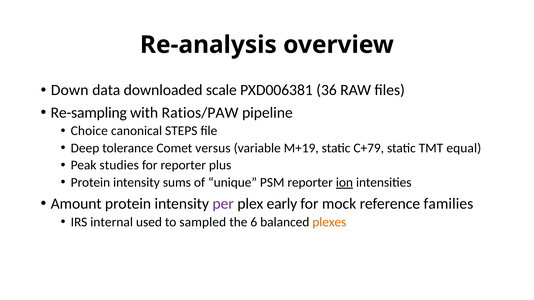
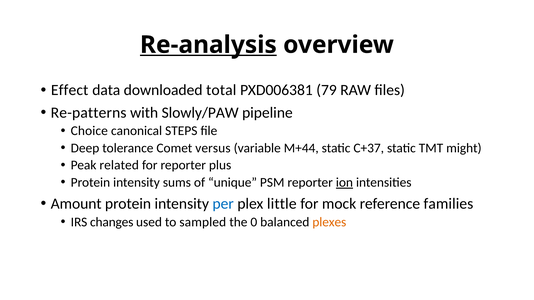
Re-analysis underline: none -> present (208, 45)
Down: Down -> Effect (70, 90)
scale: scale -> total (221, 90)
36: 36 -> 79 (327, 90)
Re-sampling: Re-sampling -> Re-patterns (89, 113)
Ratios/PAW: Ratios/PAW -> Slowly/PAW (200, 113)
M+19: M+19 -> M+44 (301, 148)
C+79: C+79 -> C+37 (369, 148)
equal: equal -> might (464, 148)
studies: studies -> related (119, 165)
per colour: purple -> blue (223, 204)
early: early -> little (282, 204)
internal: internal -> changes (112, 222)
6: 6 -> 0 (254, 222)
